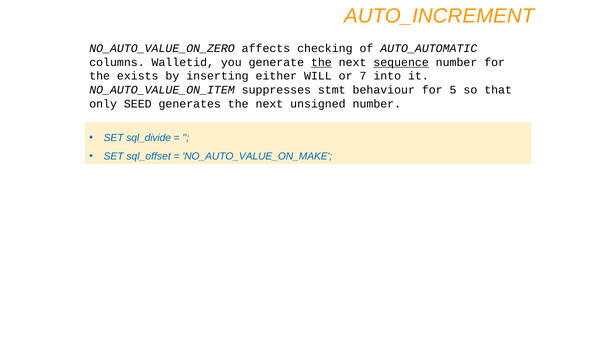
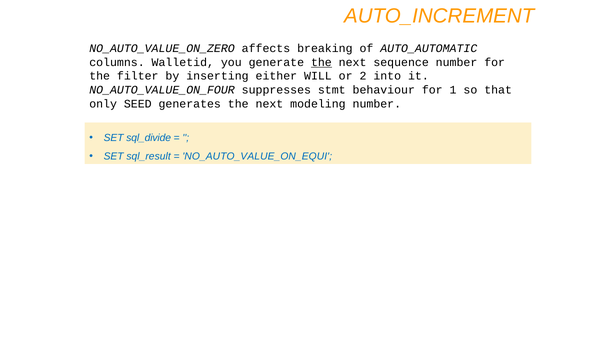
checking: checking -> breaking (325, 48)
sequence underline: present -> none (401, 62)
exists: exists -> filter (138, 76)
7: 7 -> 2 (363, 76)
NO_AUTO_VALUE_ON_ITEM: NO_AUTO_VALUE_ON_ITEM -> NO_AUTO_VALUE_ON_FOUR (162, 90)
5: 5 -> 1 (453, 90)
unsigned: unsigned -> modeling (318, 104)
sql_offset: sql_offset -> sql_result (149, 156)
NO_AUTO_VALUE_ON_MAKE: NO_AUTO_VALUE_ON_MAKE -> NO_AUTO_VALUE_ON_EQUI (257, 156)
